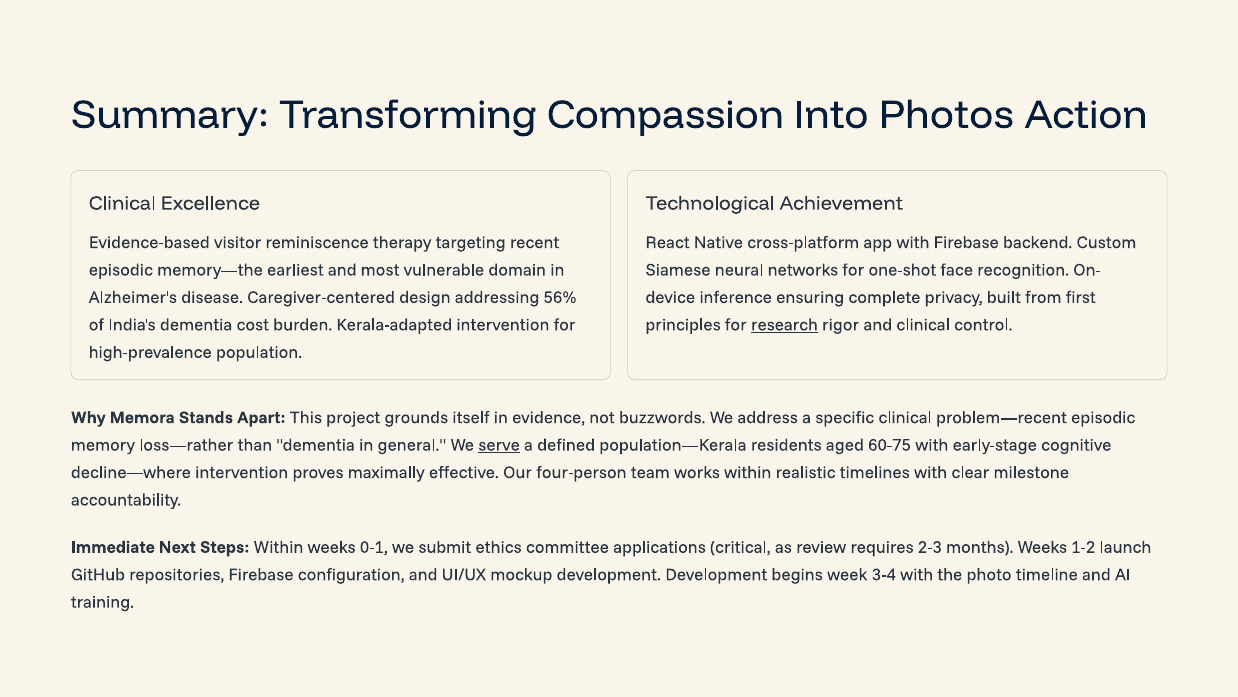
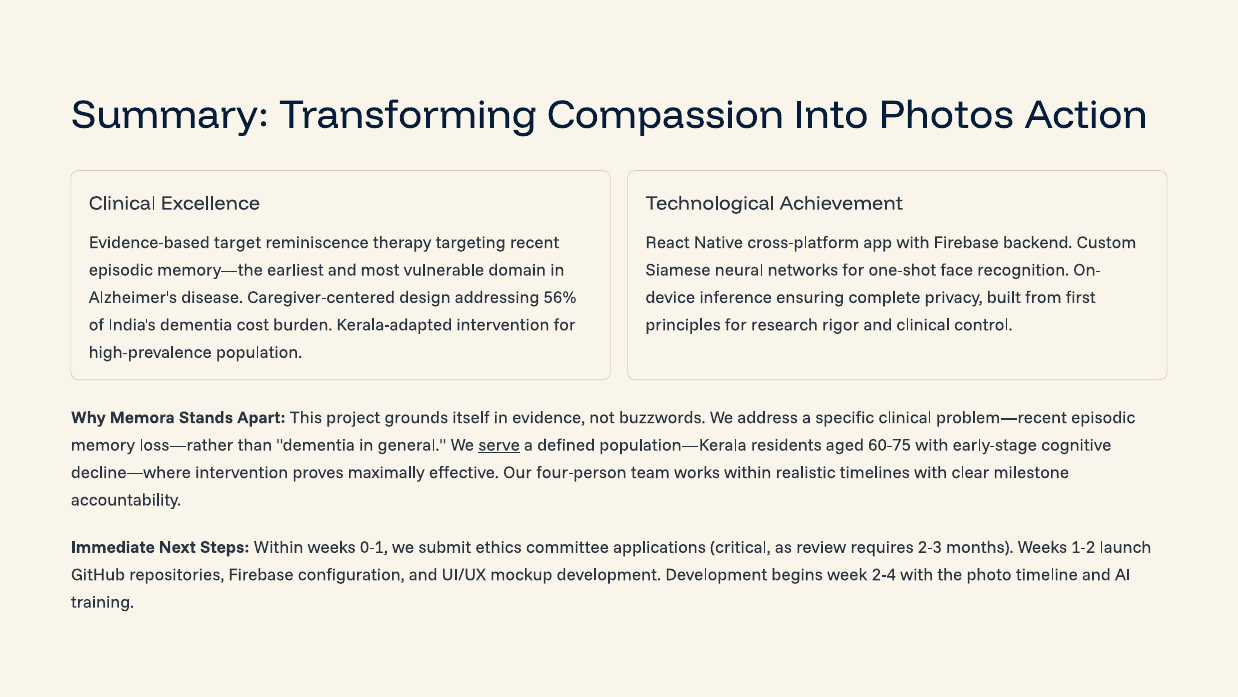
visitor: visitor -> target (238, 242)
research underline: present -> none (784, 324)
3-4: 3-4 -> 2-4 (884, 574)
